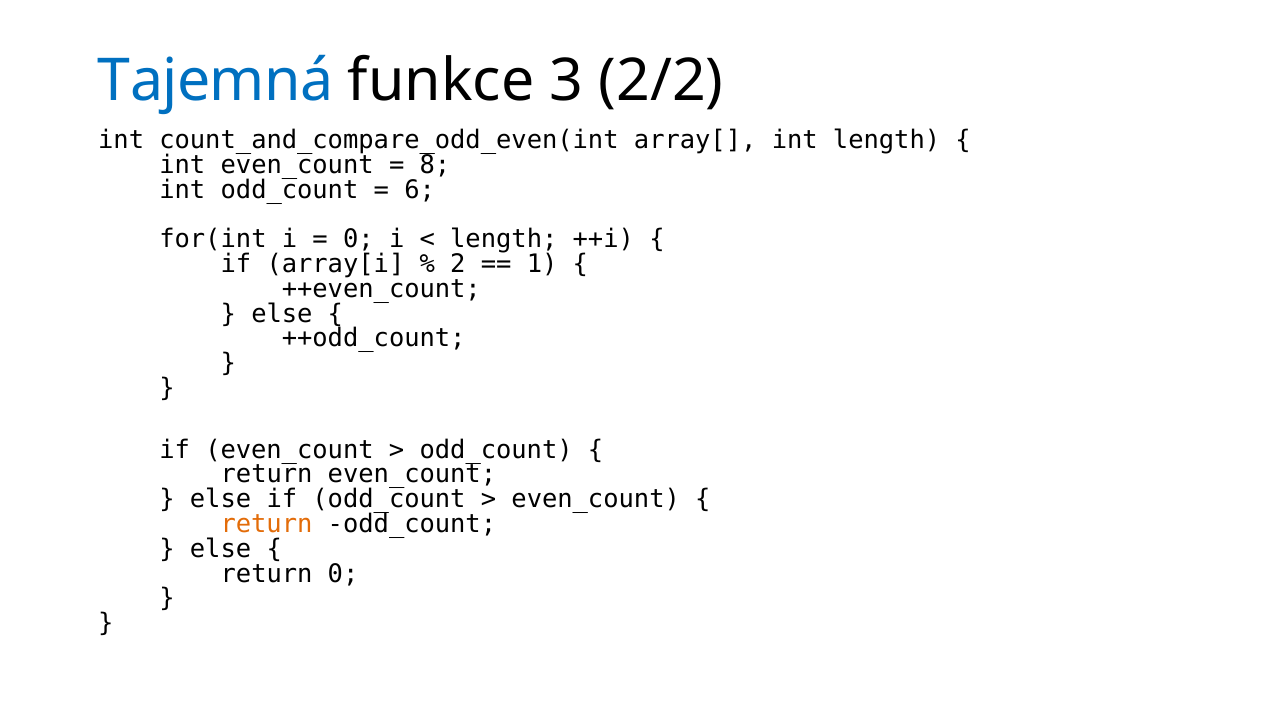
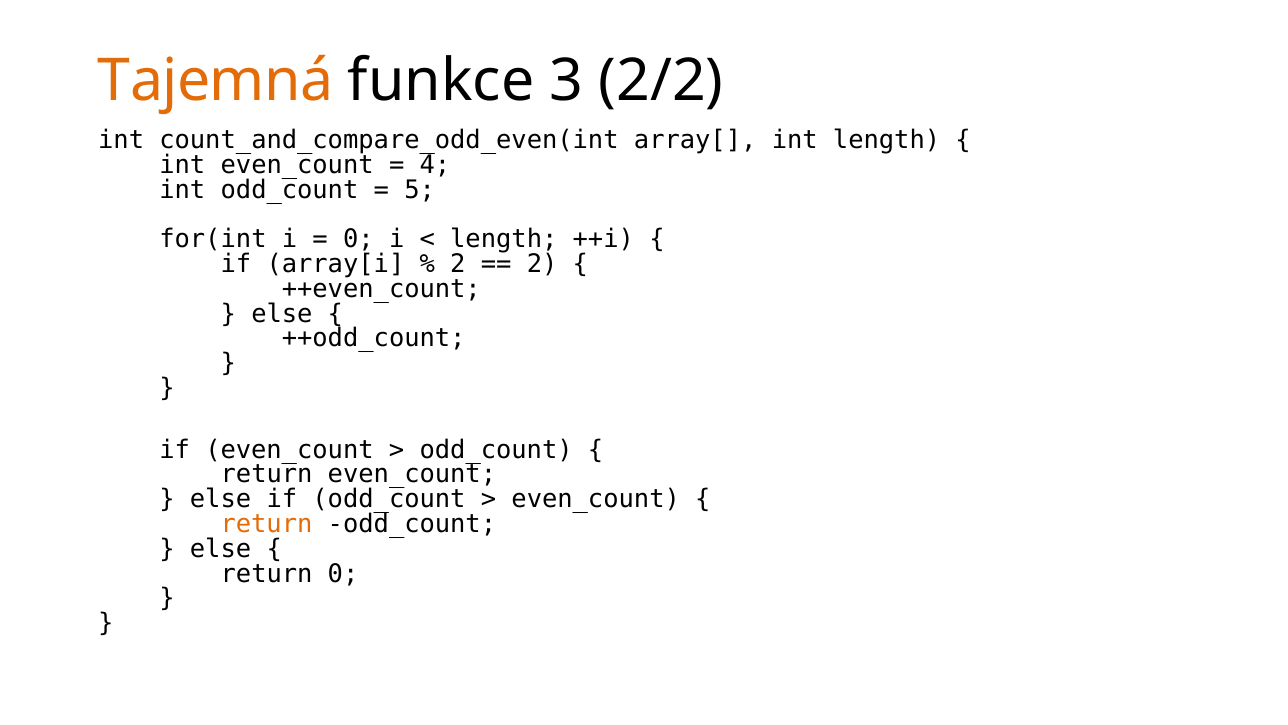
Tajemná colour: blue -> orange (216, 81)
8: 8 -> 4 (435, 165)
6: 6 -> 5 (420, 190)
1: 1 -> 2 (542, 264)
